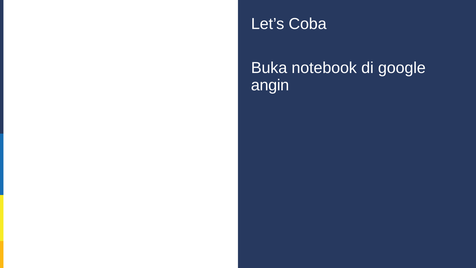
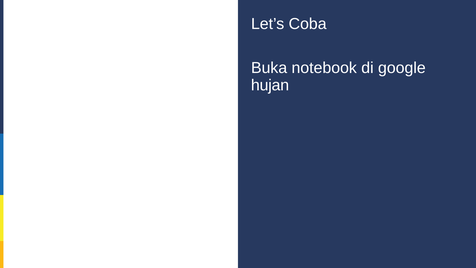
angin: angin -> hujan (270, 85)
